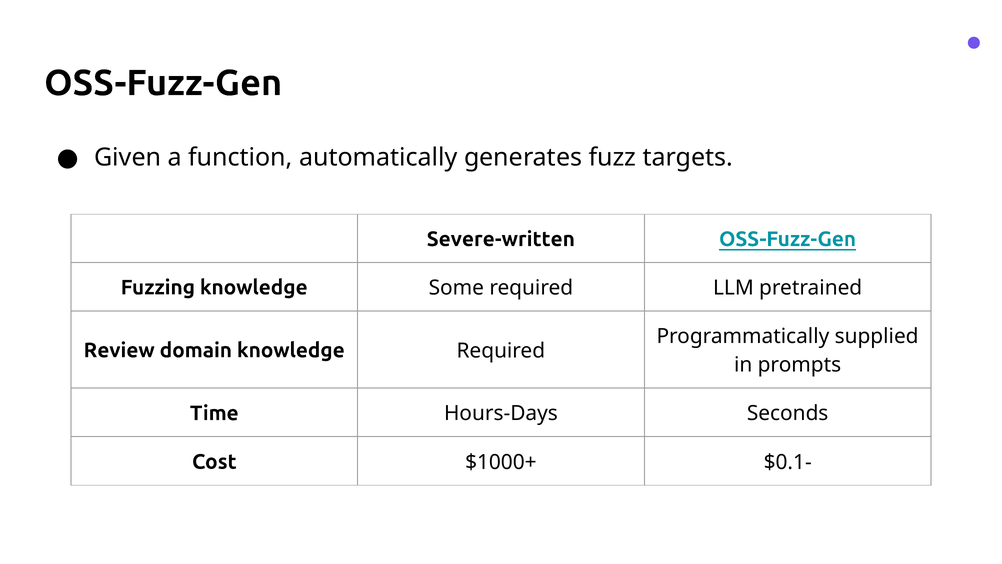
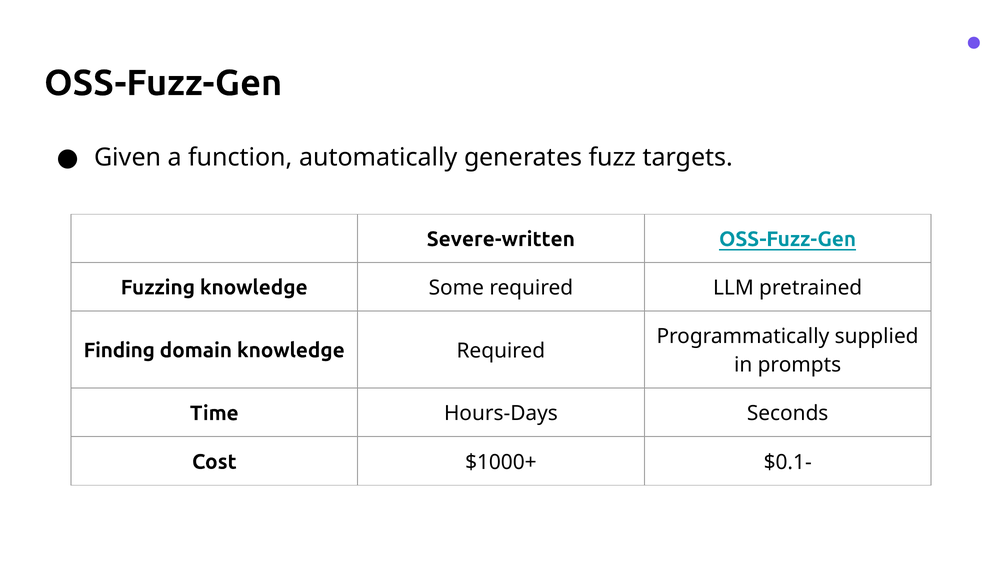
Review: Review -> Finding (119, 350)
